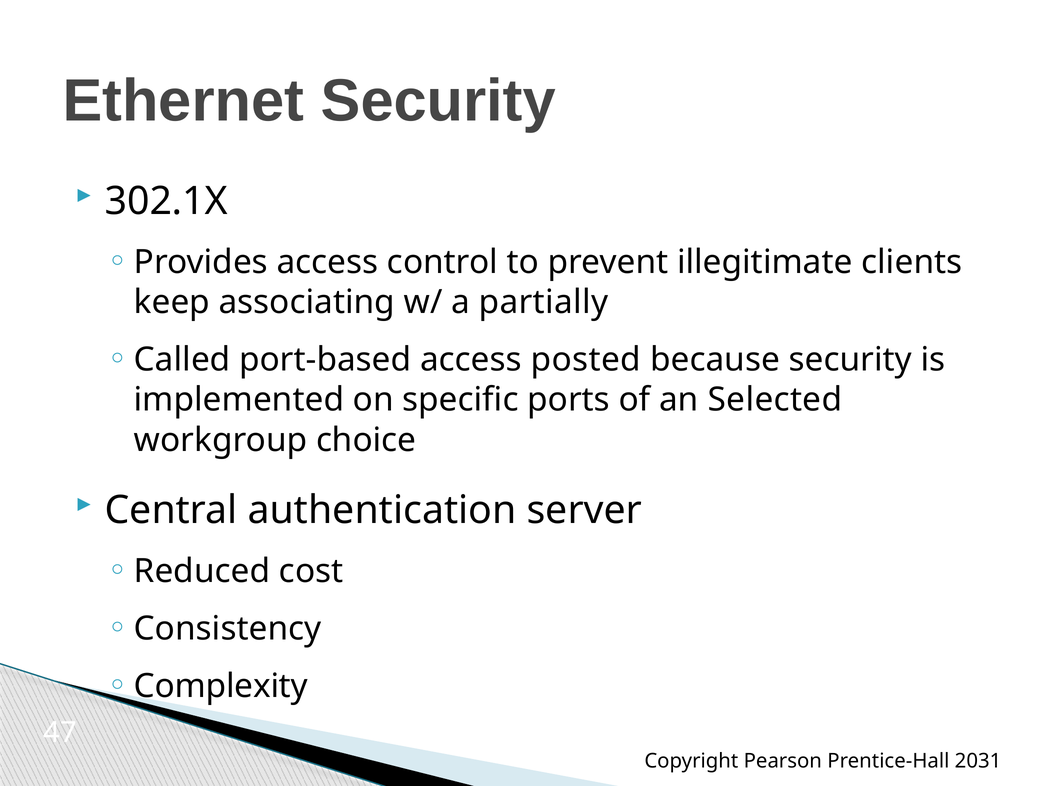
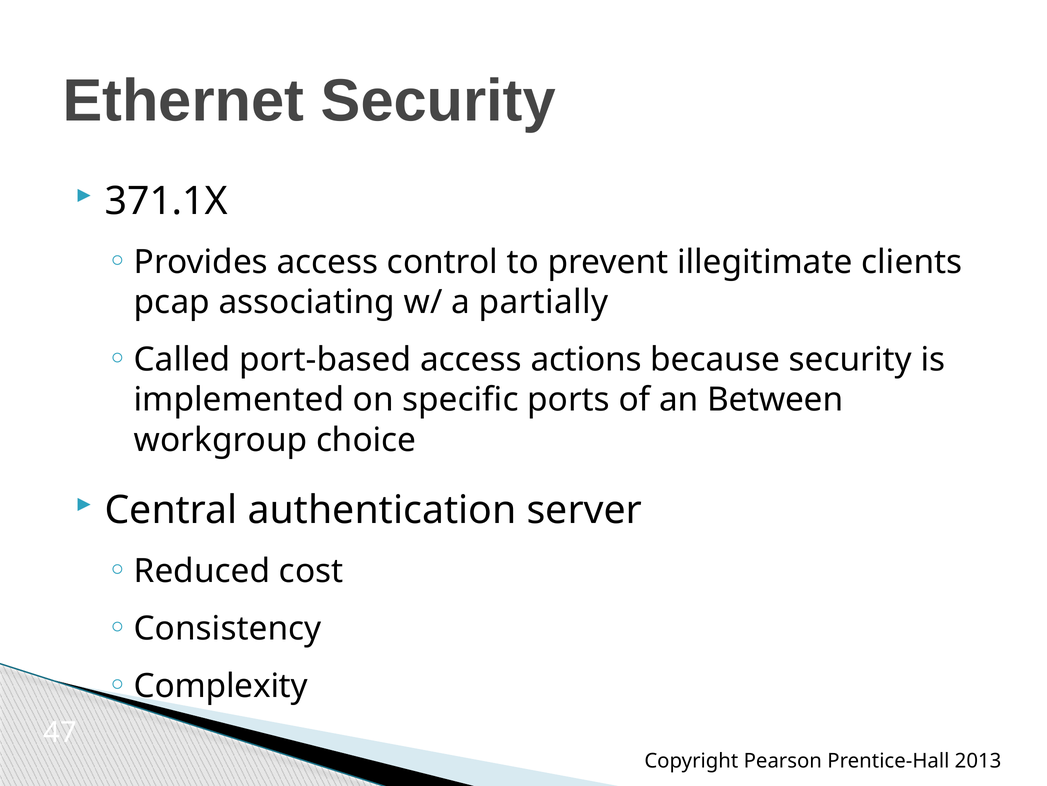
302.1X: 302.1X -> 371.1X (166, 201)
keep: keep -> pcap (172, 302)
posted: posted -> actions (586, 359)
Selected: Selected -> Between (775, 400)
2031: 2031 -> 2013 (978, 760)
